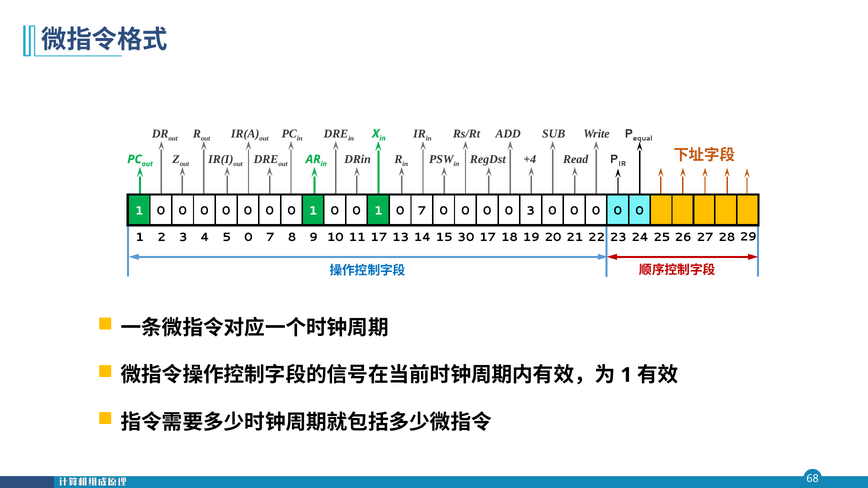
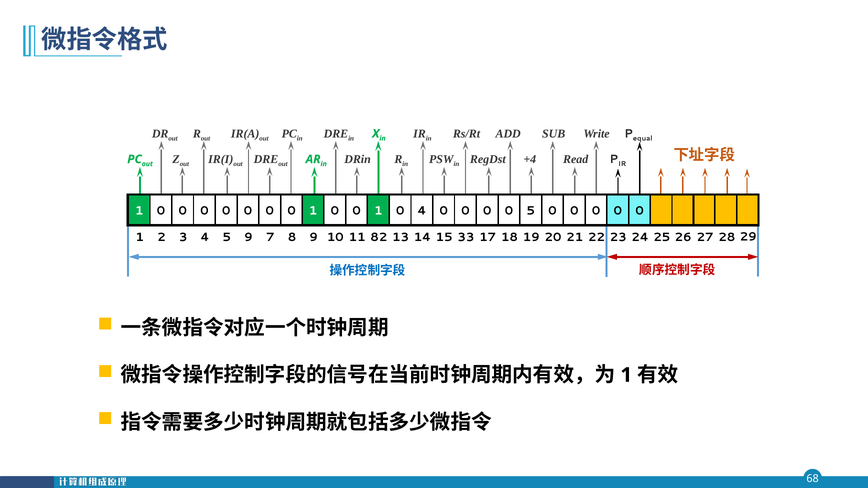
1 0 7: 7 -> 4 (422, 211)
0 3: 3 -> 5 (531, 211)
5 0: 0 -> 9 (248, 237)
11 17: 17 -> 82 (379, 237)
30: 30 -> 33 (466, 237)
